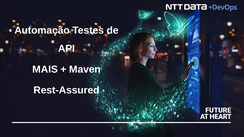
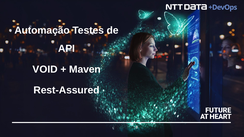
MAIS: MAIS -> VOID (45, 70)
